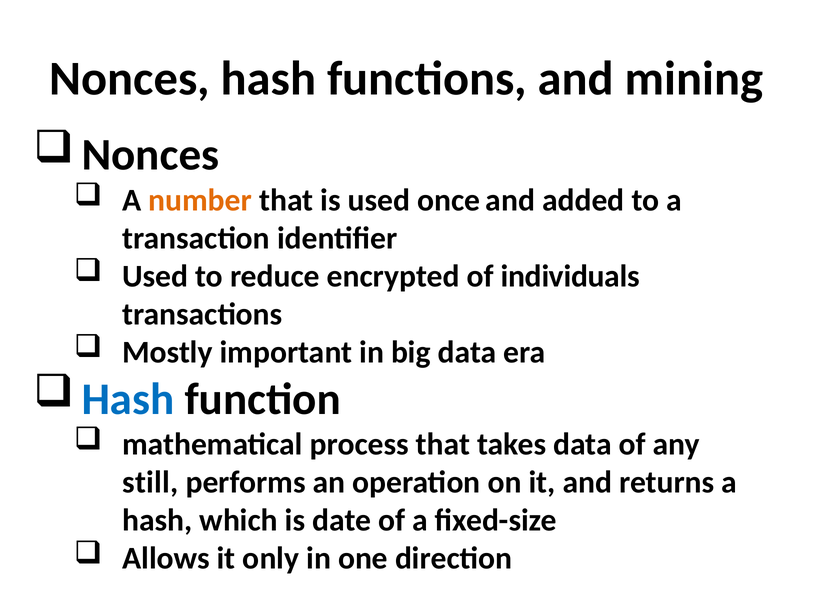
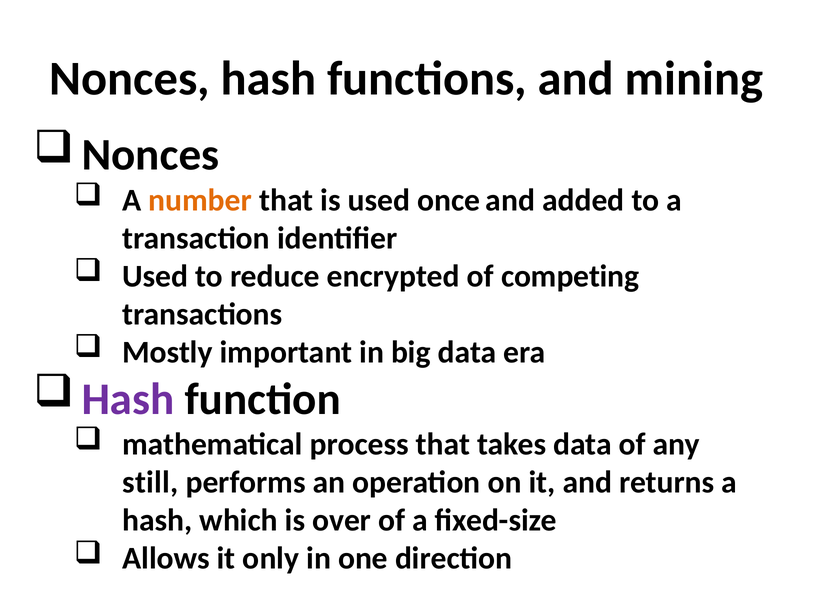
individuals: individuals -> competing (570, 276)
Hash colour: blue -> purple (128, 399)
date: date -> over (342, 520)
